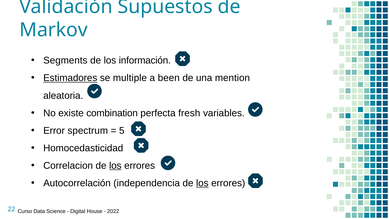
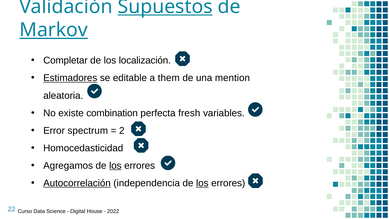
Supuestos underline: none -> present (165, 7)
Markov underline: none -> present (54, 30)
Segments: Segments -> Completar (65, 60)
información: información -> localización (145, 60)
multiple: multiple -> editable (130, 78)
been: been -> them (169, 78)
5: 5 -> 2 (122, 130)
Correlacion: Correlacion -> Agregamos (68, 165)
Autocorrelación underline: none -> present (77, 183)
